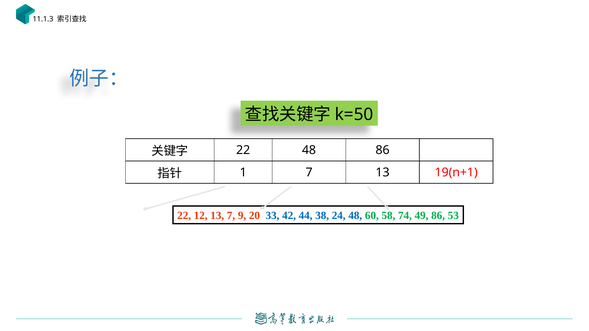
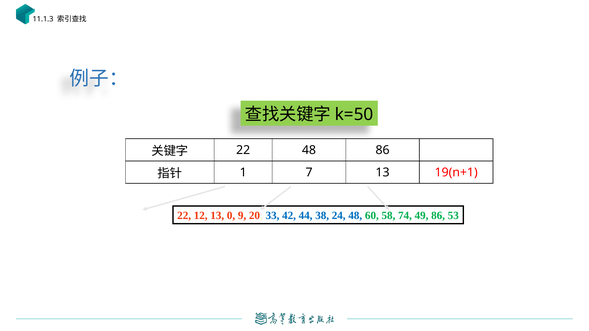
13 7: 7 -> 0 (231, 216)
